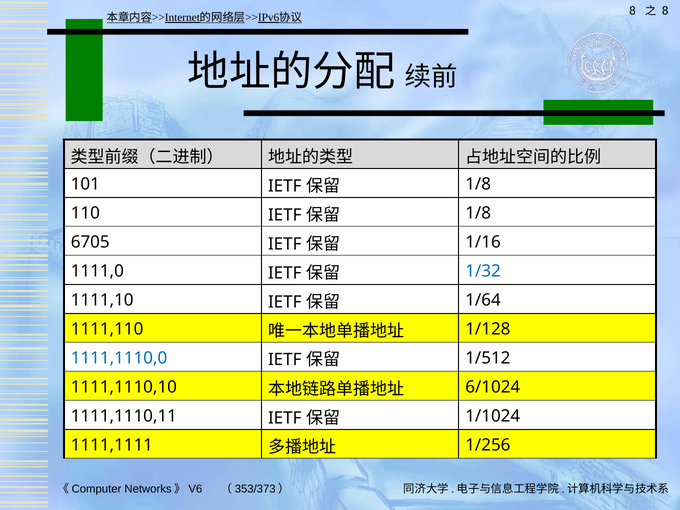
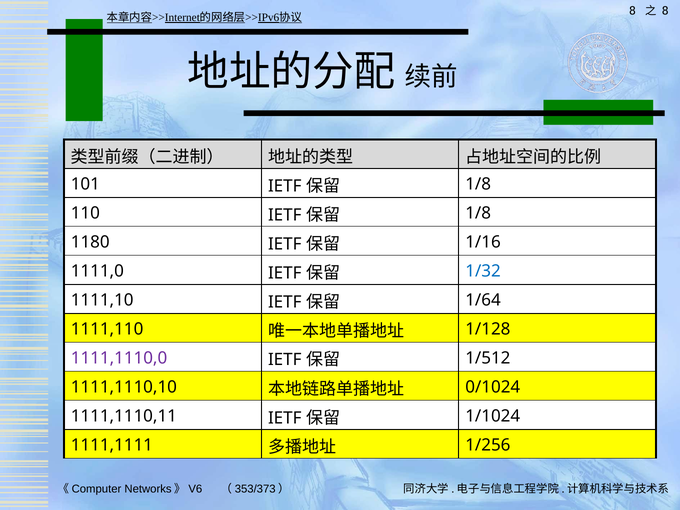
6705: 6705 -> 1180 (90, 242)
1111,1110,0 colour: blue -> purple (119, 358)
6/1024: 6/1024 -> 0/1024 (493, 387)
